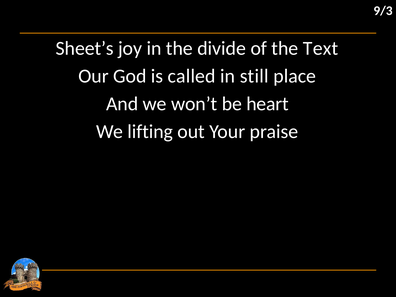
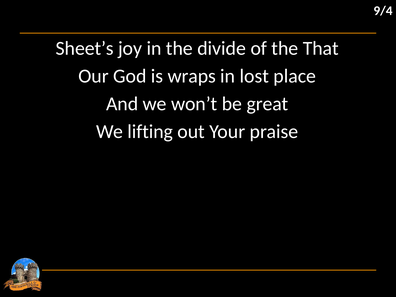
9/3: 9/3 -> 9/4 (383, 11)
Text: Text -> That (321, 48)
called: called -> wraps (192, 76)
still: still -> lost (254, 76)
heart: heart -> great (267, 104)
